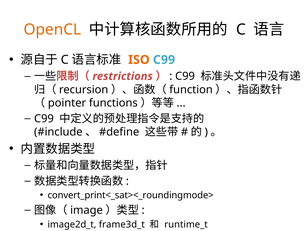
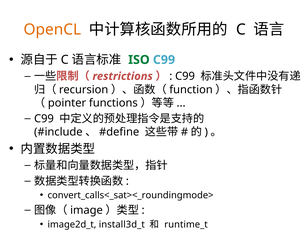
ISO colour: orange -> green (139, 60)
convert_print<_sat><_roundingmode>: convert_print<_sat><_roundingmode> -> convert_calls<_sat><_roundingmode> (131, 195)
frame3d_t: frame3d_t -> install3d_t (122, 224)
